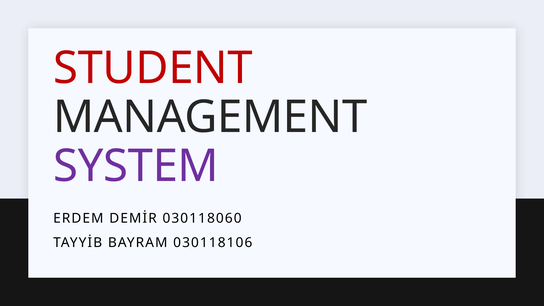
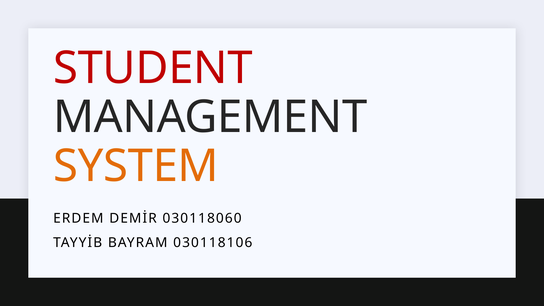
SYSTEM colour: purple -> orange (136, 166)
